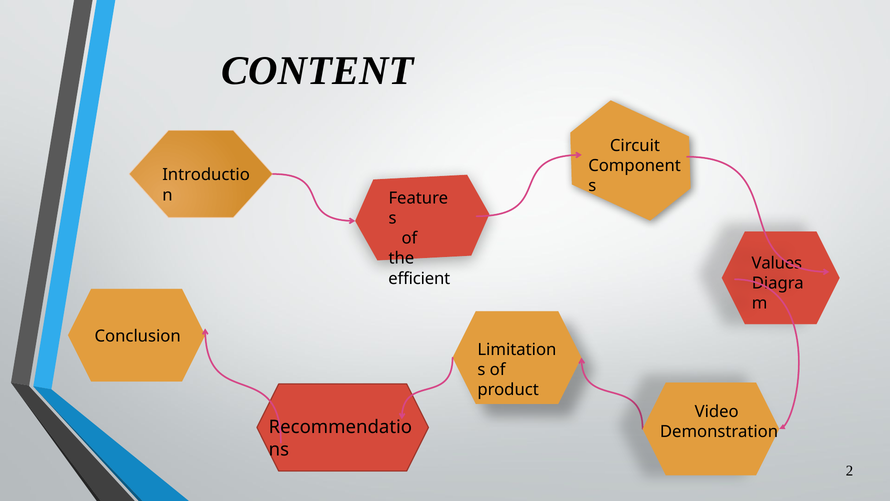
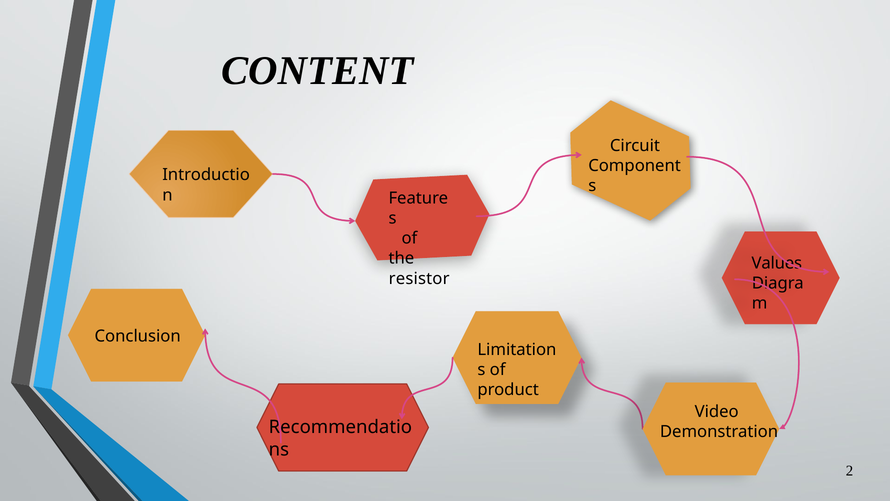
efficient: efficient -> resistor (419, 278)
